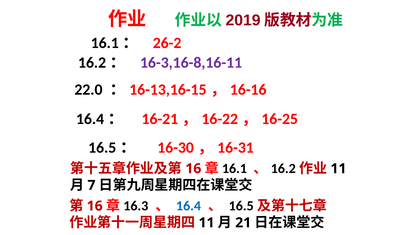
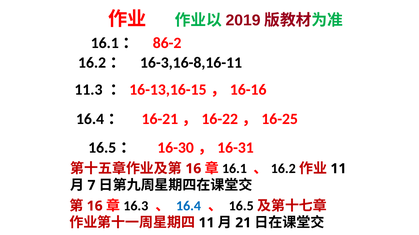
26-2: 26-2 -> 86-2 (167, 43)
16-3,16-8,16-11 colour: purple -> black (191, 63)
22.0: 22.0 -> 11.3 (88, 90)
